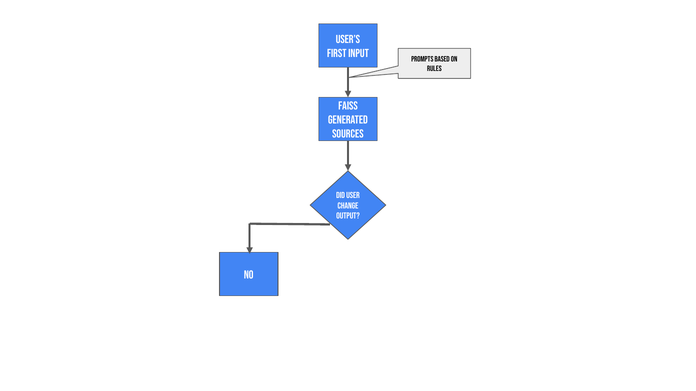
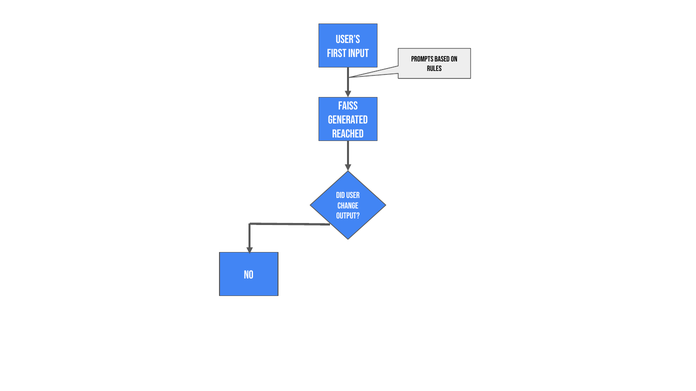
sources: sources -> reached (348, 134)
